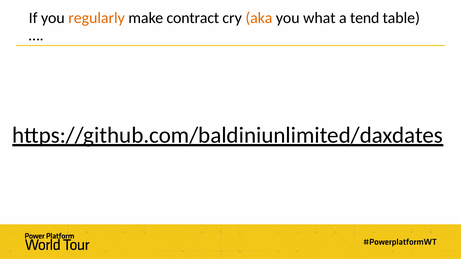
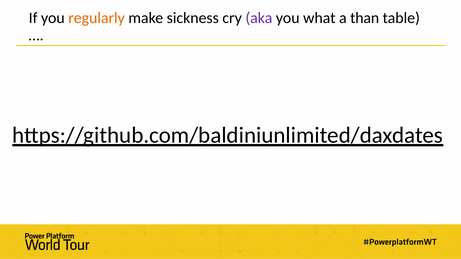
contract: contract -> sickness (193, 18)
aka colour: orange -> purple (259, 18)
tend: tend -> than (365, 18)
